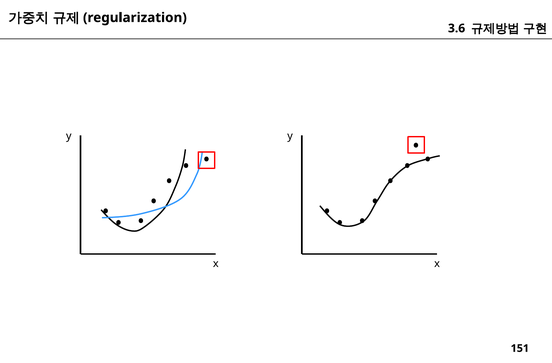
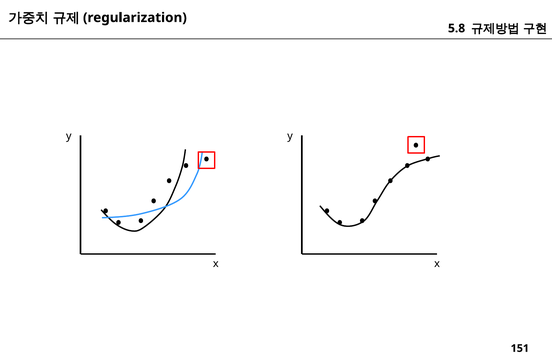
3.6: 3.6 -> 5.8 (457, 28)
